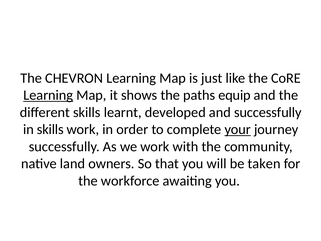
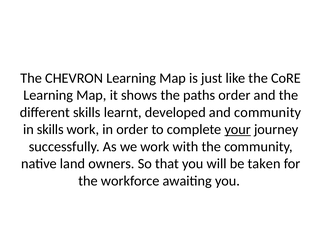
Learning underline: present -> none (48, 95)
paths equip: equip -> order (234, 95)
and successfully: successfully -> community (268, 112)
